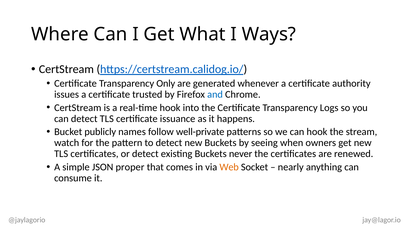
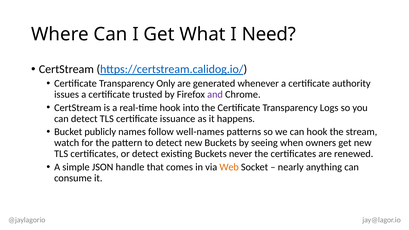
Ways: Ways -> Need (269, 34)
and colour: blue -> purple (215, 95)
well-private: well-private -> well-names (200, 132)
proper: proper -> handle (130, 167)
